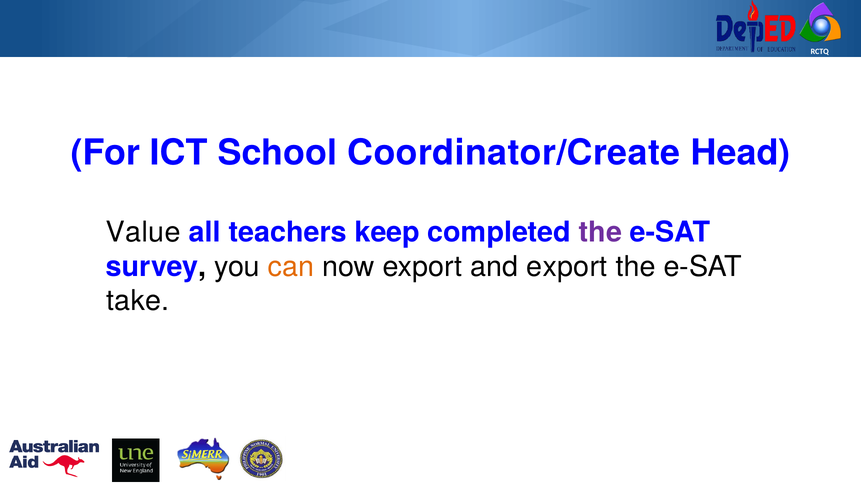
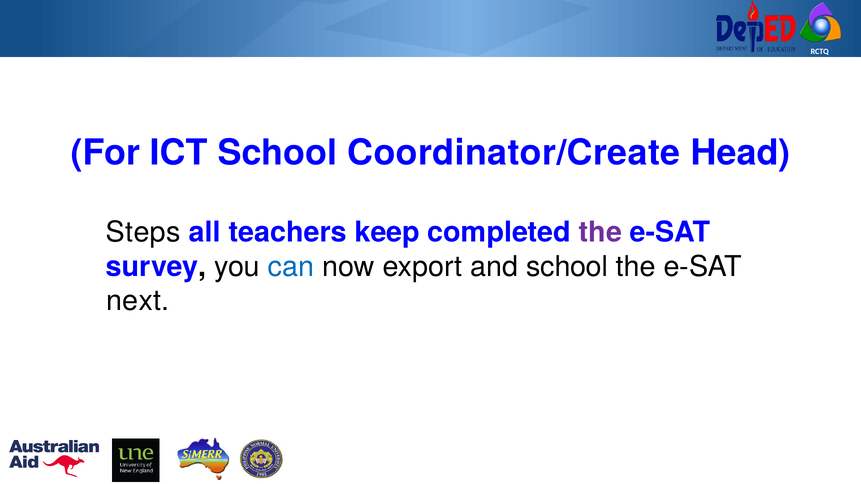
Value: Value -> Steps (143, 232)
can colour: orange -> blue (291, 267)
and export: export -> school (567, 267)
take: take -> next (138, 301)
